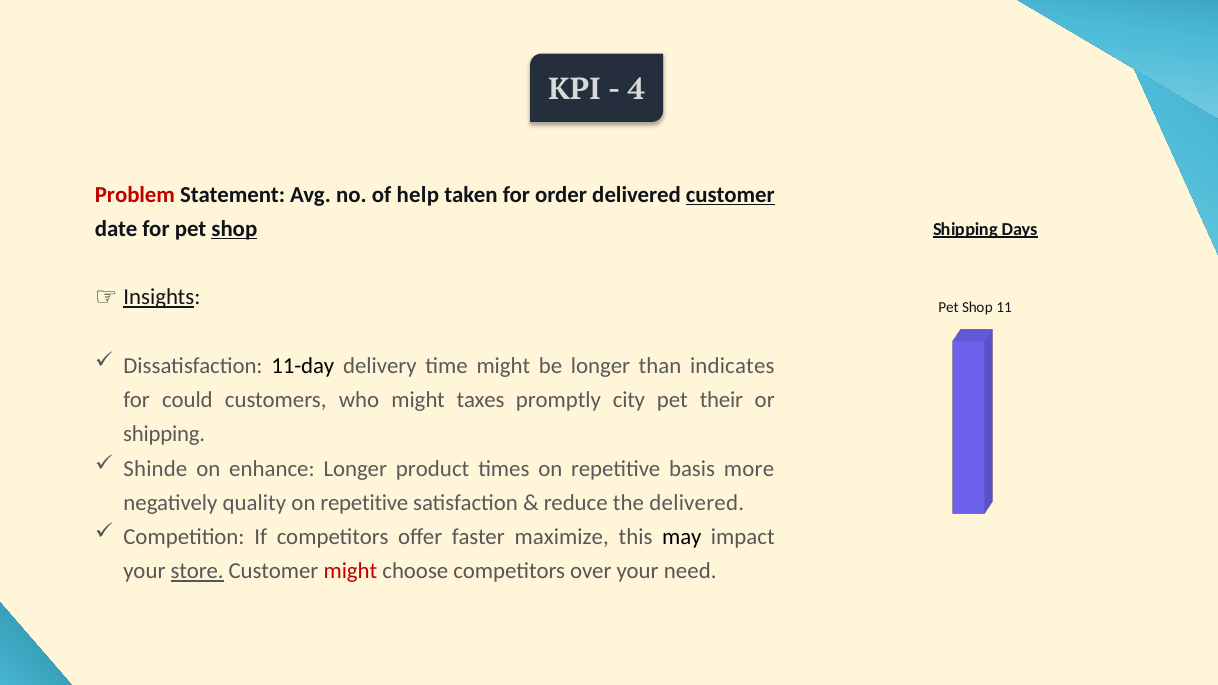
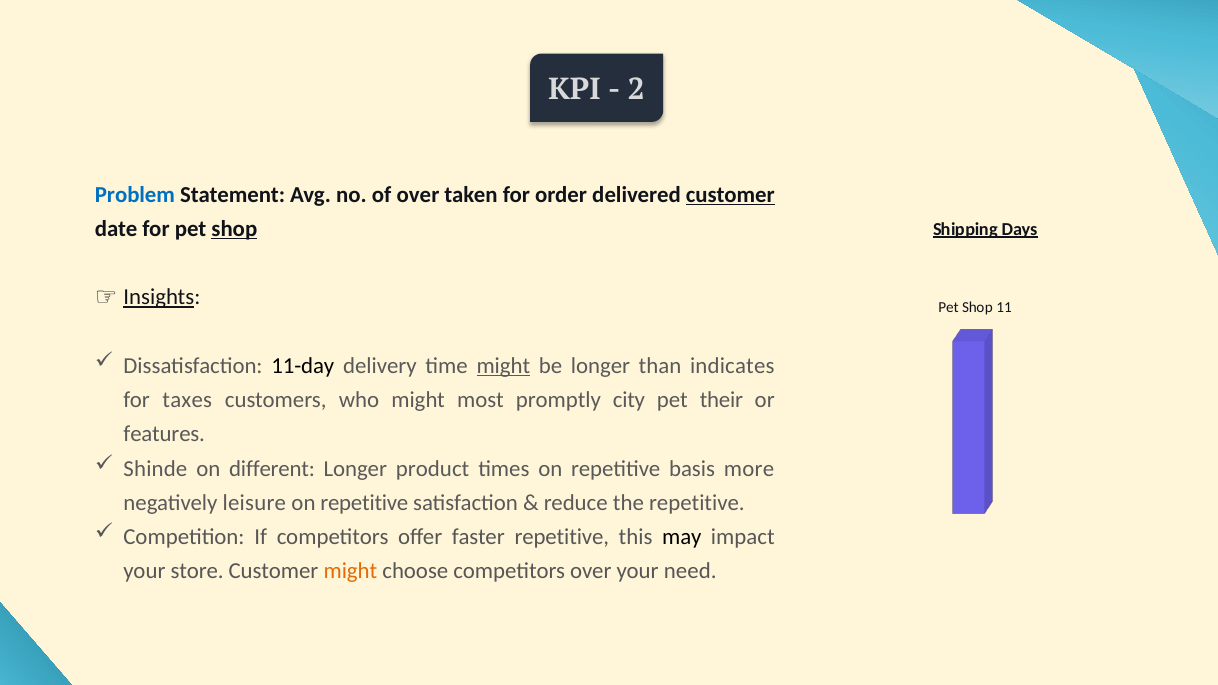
4: 4 -> 2 (636, 90)
Problem colour: red -> blue (135, 195)
of help: help -> over (418, 195)
might underline: none -> present (503, 366)
could: could -> taxes (187, 400)
taxes: taxes -> most (480, 400)
shipping: shipping -> features (164, 434)
enhance: enhance -> different (272, 469)
quality: quality -> leisure (254, 503)
the delivered: delivered -> repetitive (697, 503)
faster maximize: maximize -> repetitive (562, 537)
store underline: present -> none (197, 571)
might colour: red -> orange (350, 571)
